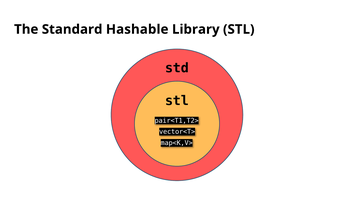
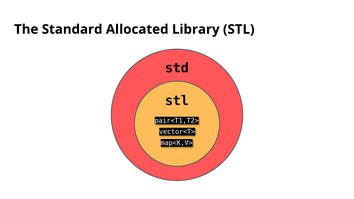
Hashable: Hashable -> Allocated (137, 29)
